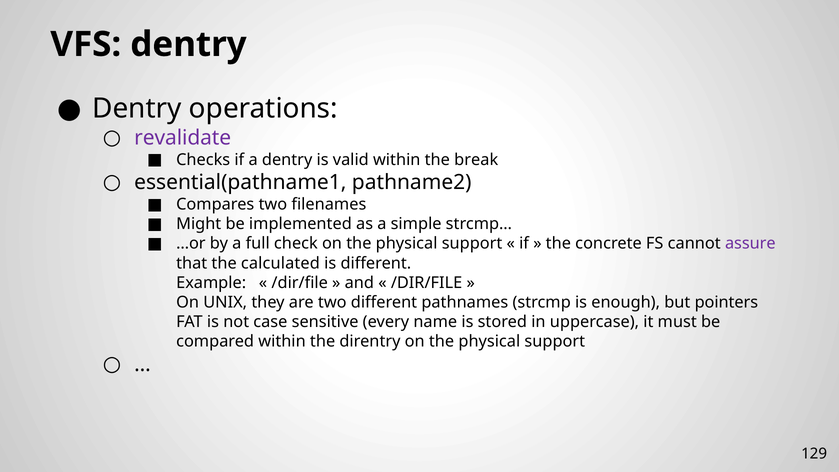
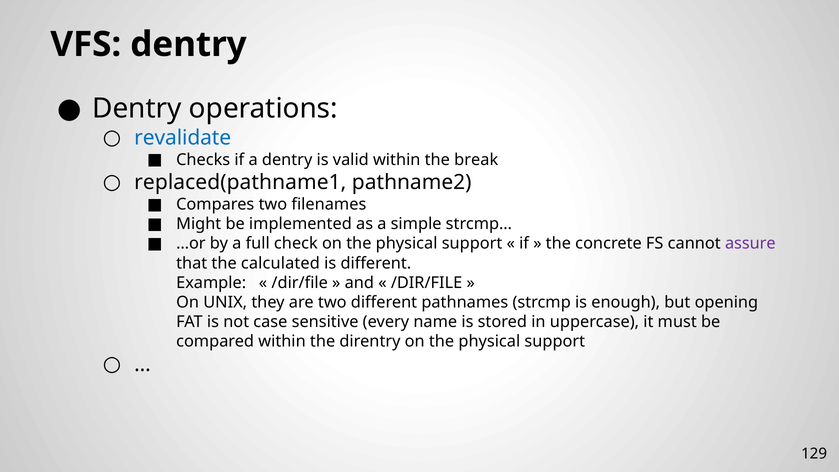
revalidate colour: purple -> blue (183, 138)
essential(pathname1: essential(pathname1 -> replaced(pathname1 (240, 182)
pointers: pointers -> opening (726, 302)
